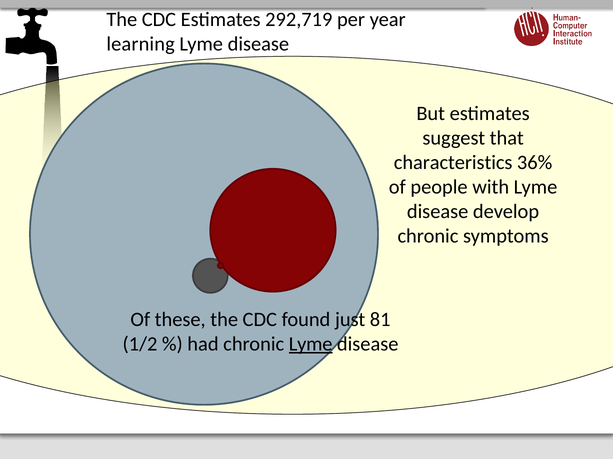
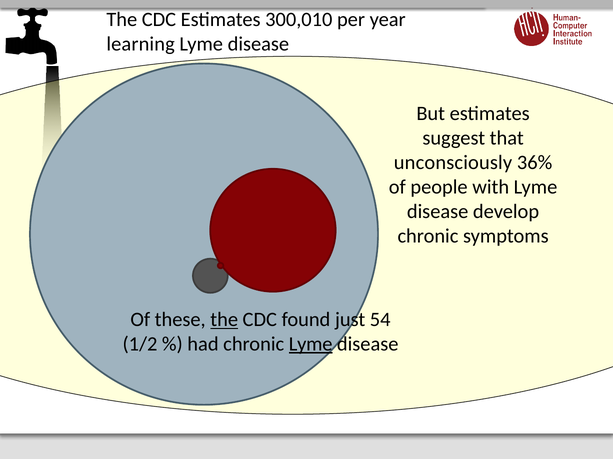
292,719: 292,719 -> 300,010 (299, 20)
characteristics: characteristics -> unconsciously (453, 163)
the underline: none -> present (224, 320)
81: 81 -> 54 (380, 320)
